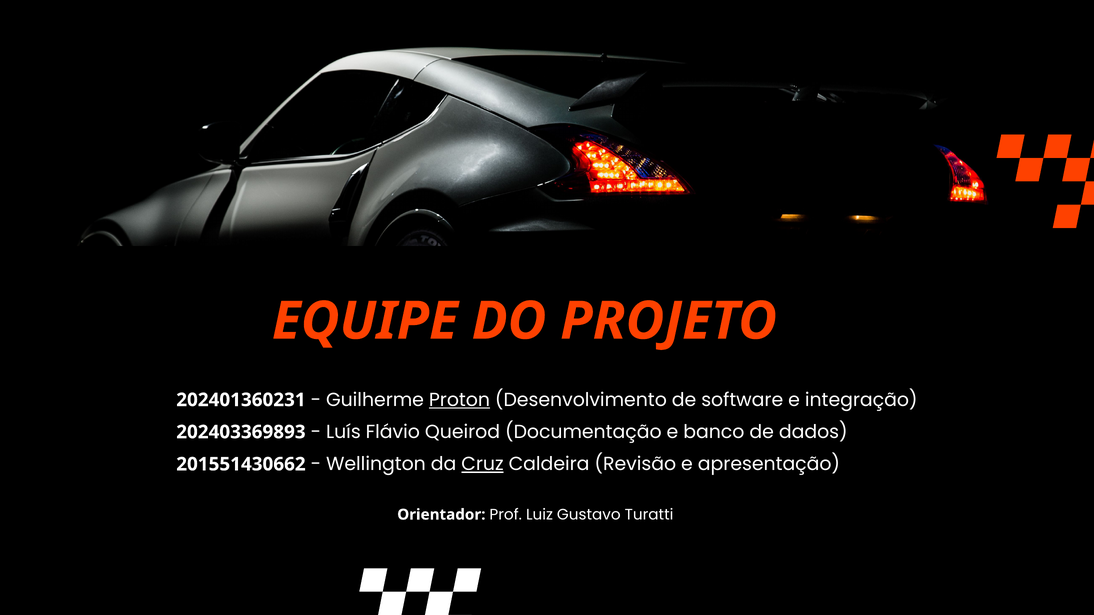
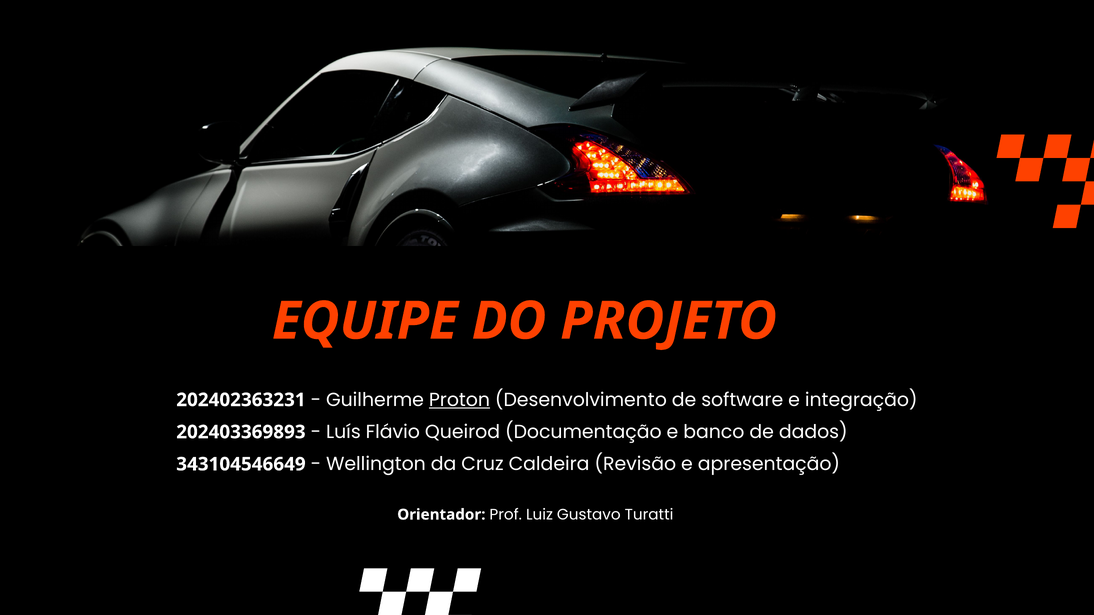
202401360231: 202401360231 -> 202402363231 (241, 400)
201551430662: 201551430662 -> 343104546649 (241, 464)
Cruz underline: present -> none (483, 464)
